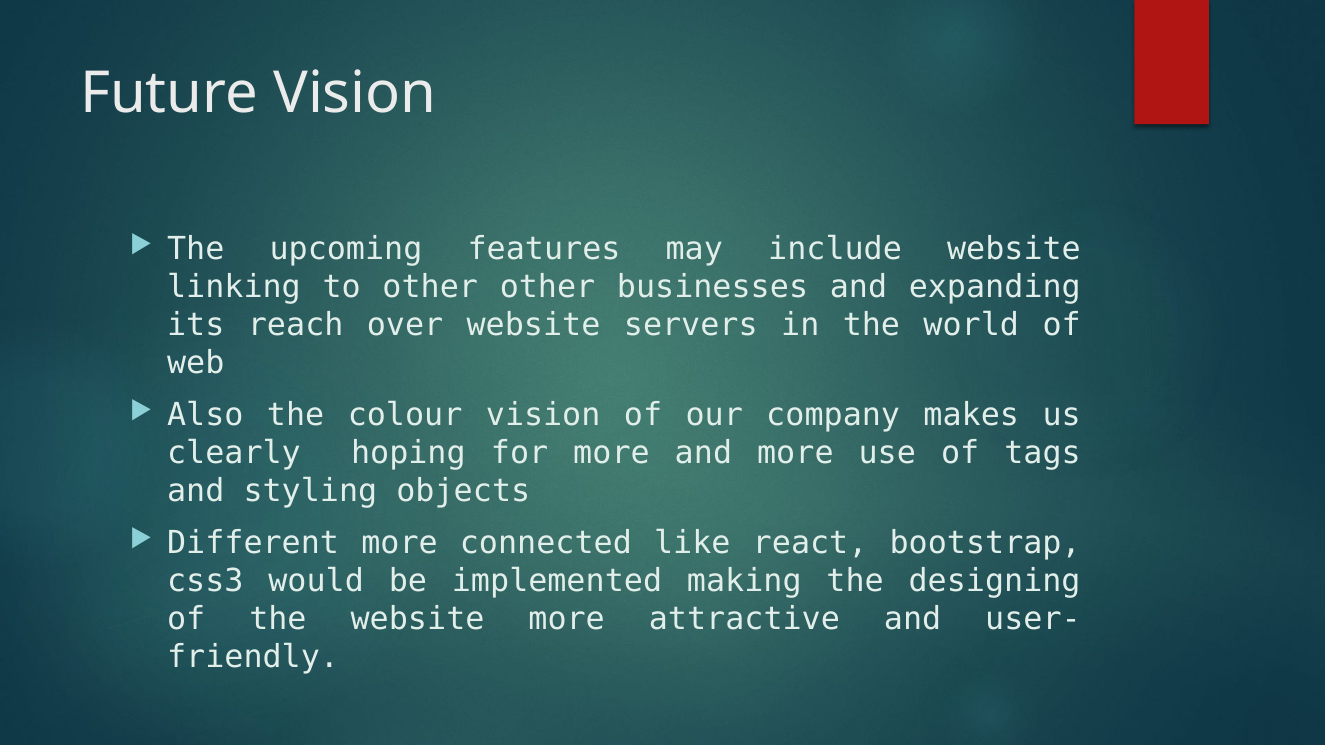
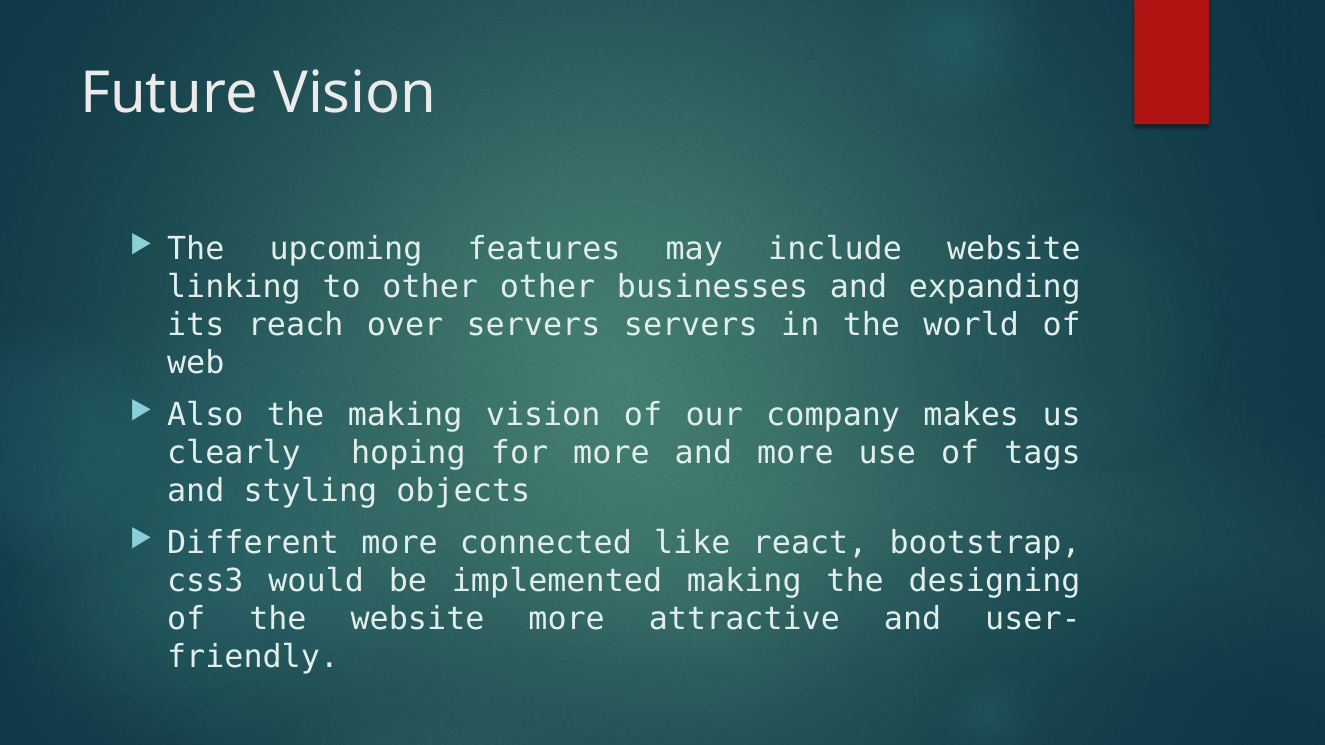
over website: website -> servers (534, 325)
the colour: colour -> making (405, 415)
